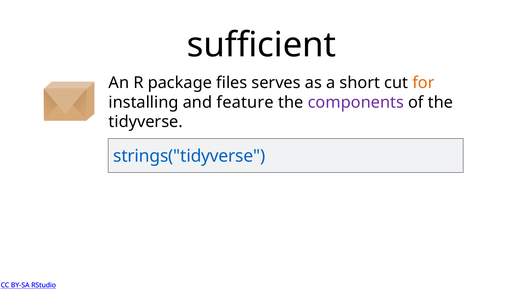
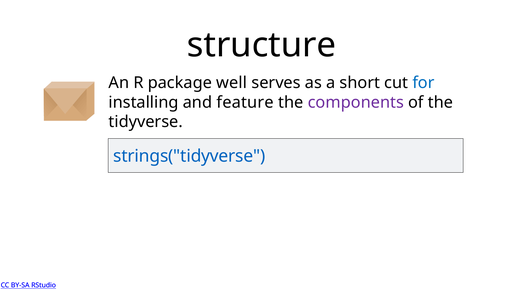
sufficient: sufficient -> structure (262, 45)
files: files -> well (232, 83)
for colour: orange -> blue (423, 83)
